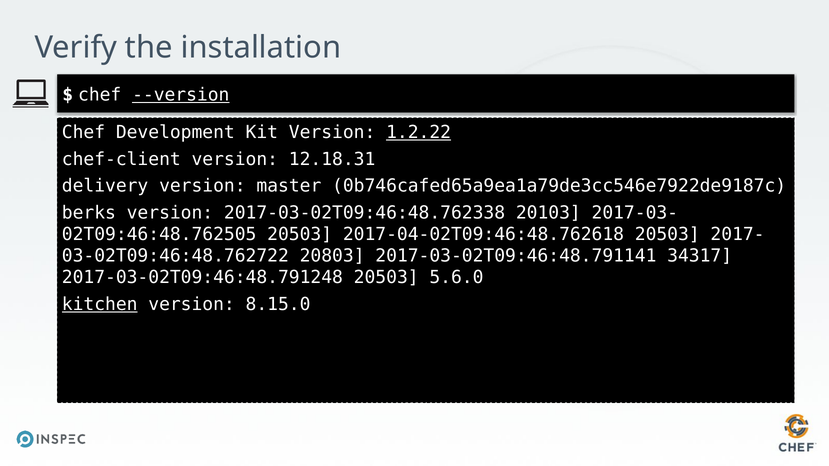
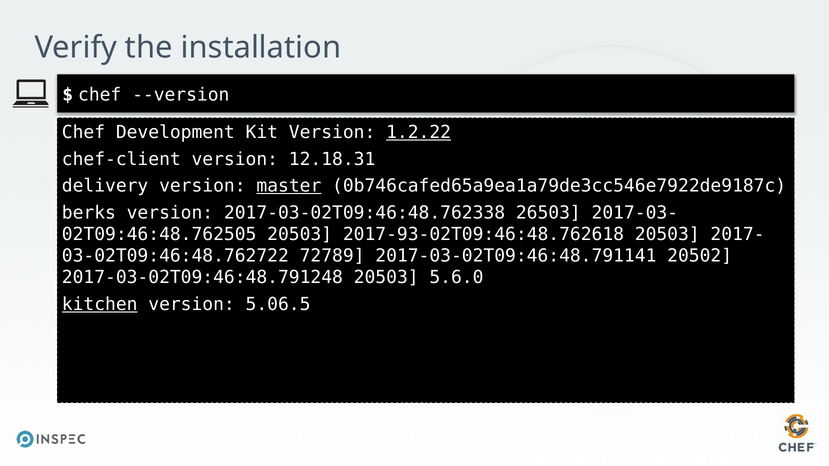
--version underline: present -> none (181, 95)
master underline: none -> present (289, 186)
20103: 20103 -> 26503 (548, 213)
2017-04-02T09:46:48.762618: 2017-04-02T09:46:48.762618 -> 2017-93-02T09:46:48.762618 (483, 234)
20803: 20803 -> 72789 (332, 256)
34317: 34317 -> 20502 (700, 256)
8.15.0: 8.15.0 -> 5.06.5 (278, 304)
